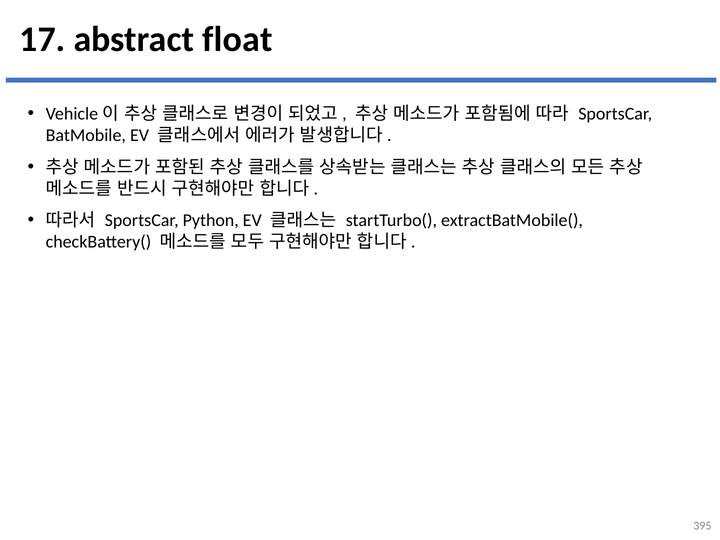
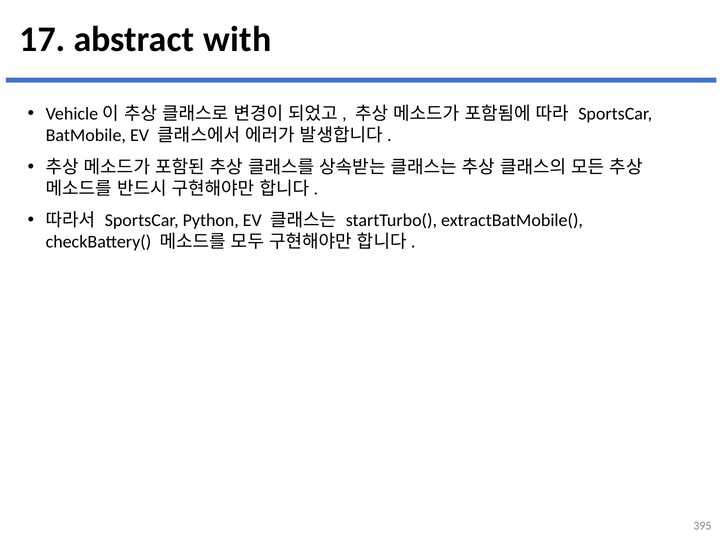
float: float -> with (237, 39)
